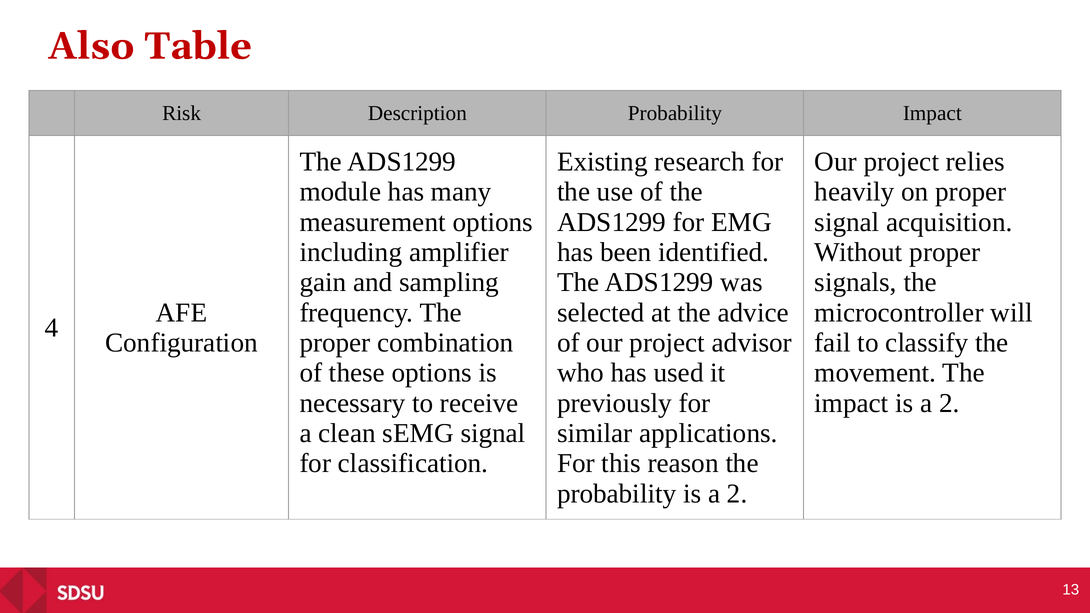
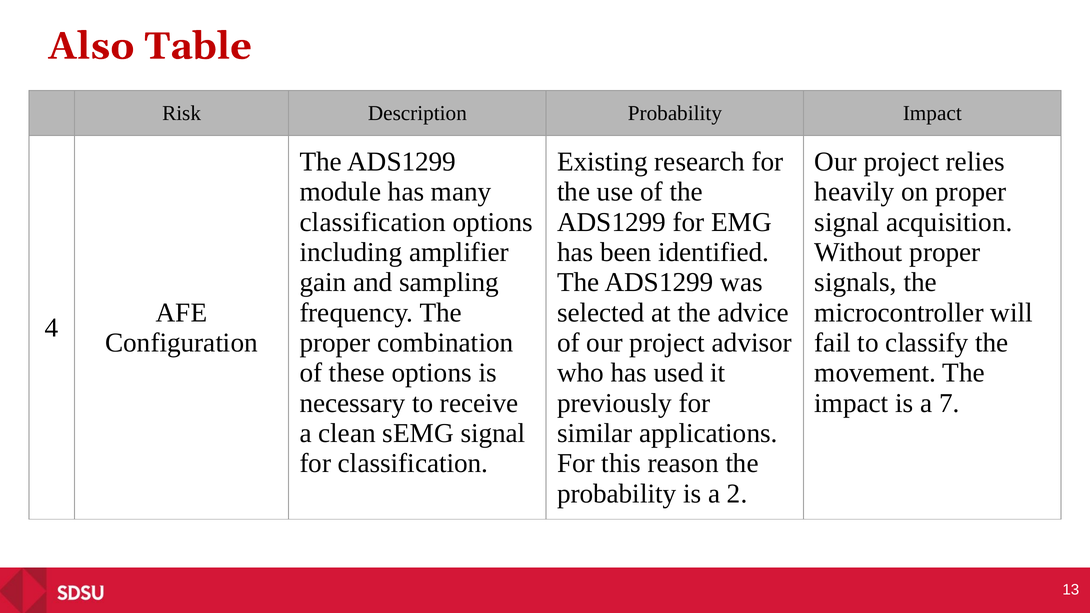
measurement: measurement -> classification (373, 222)
impact is a 2: 2 -> 7 (949, 403)
